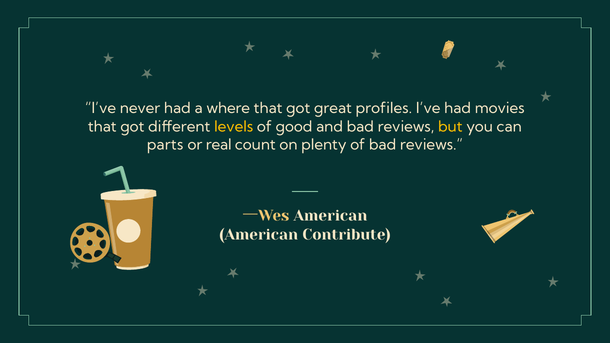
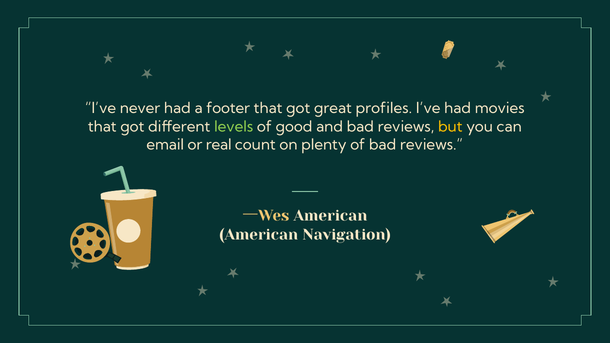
where: where -> footer (228, 108)
levels colour: yellow -> light green (234, 127)
parts: parts -> email (165, 145)
Contribute: Contribute -> Navigation (347, 235)
